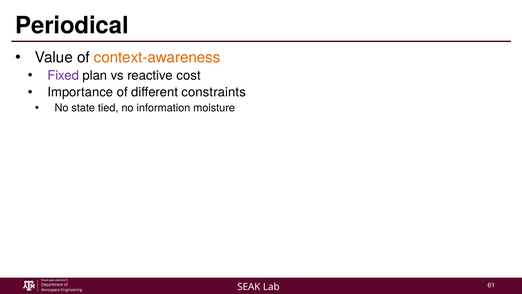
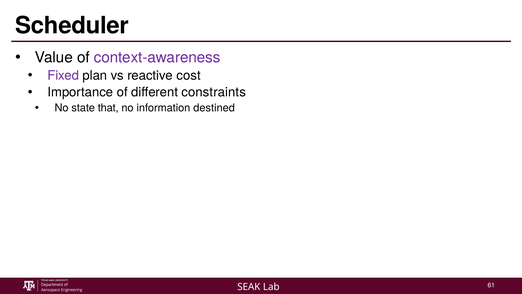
Periodical: Periodical -> Scheduler (72, 26)
context-awareness colour: orange -> purple (157, 57)
tied: tied -> that (108, 108)
moisture: moisture -> destined (214, 108)
